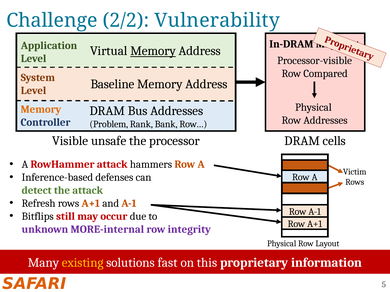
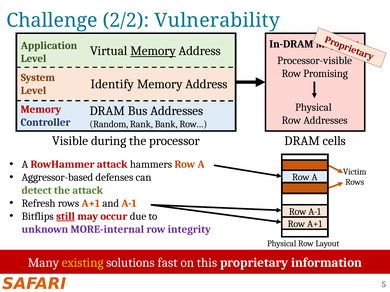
Compared: Compared -> Promising (326, 74)
Baseline: Baseline -> Identify (112, 84)
Memory colour: orange -> red (41, 110)
Problem: Problem -> Random (109, 124)
unsafe: unsafe -> during (109, 141)
Inference-based: Inference-based -> Aggressor-based (57, 178)
still underline: none -> present (66, 217)
